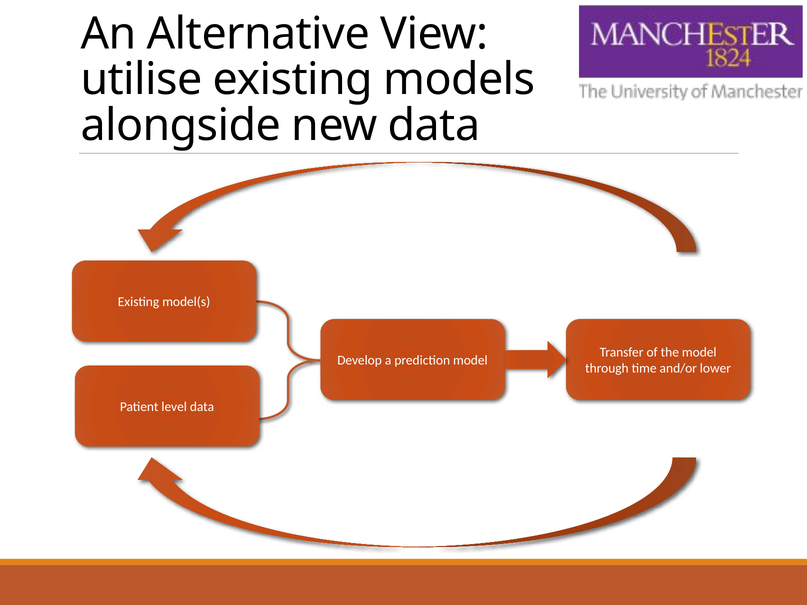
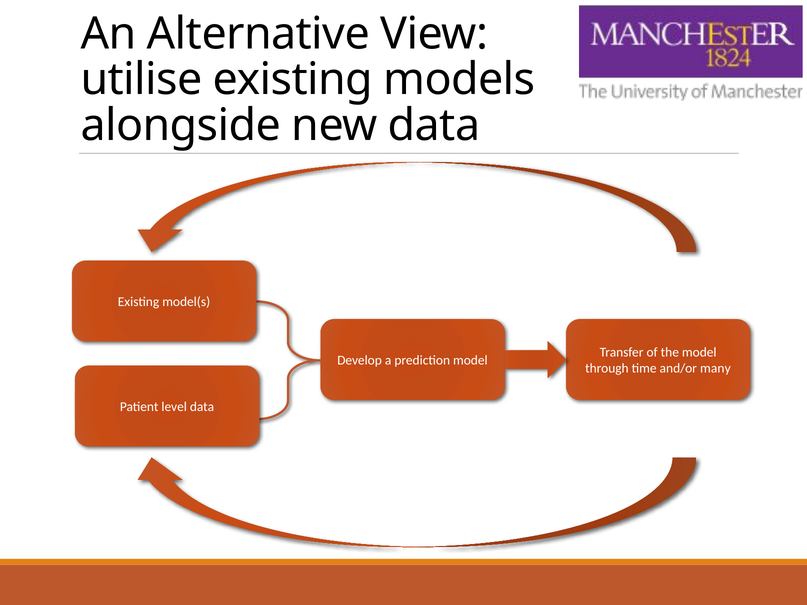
lower: lower -> many (715, 369)
